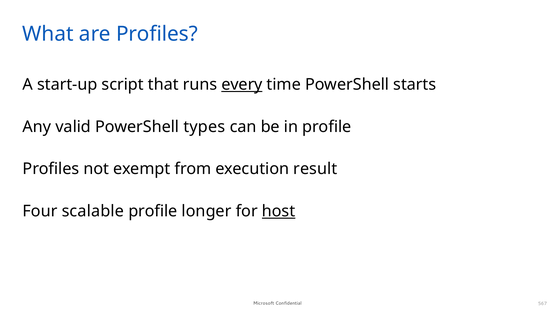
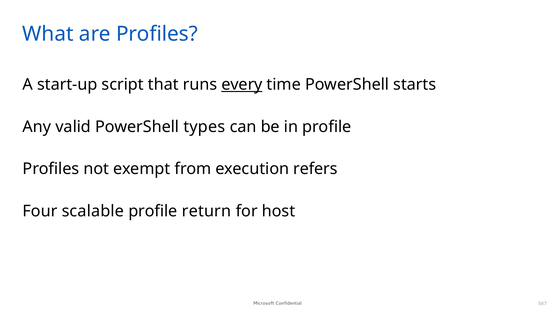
result: result -> refers (315, 169)
longer: longer -> return (206, 211)
host underline: present -> none (279, 211)
